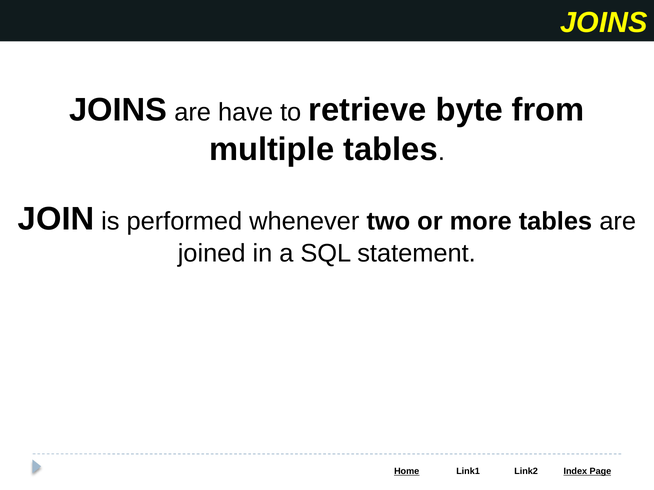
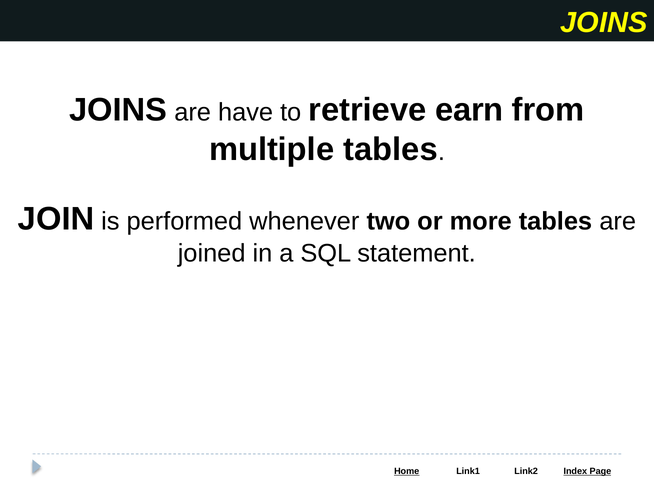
byte: byte -> earn (469, 110)
